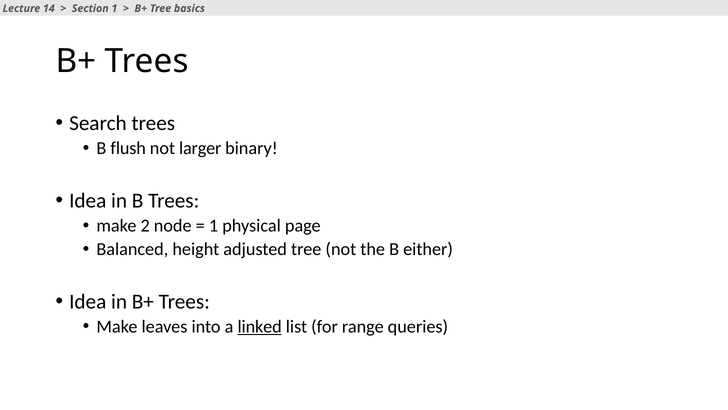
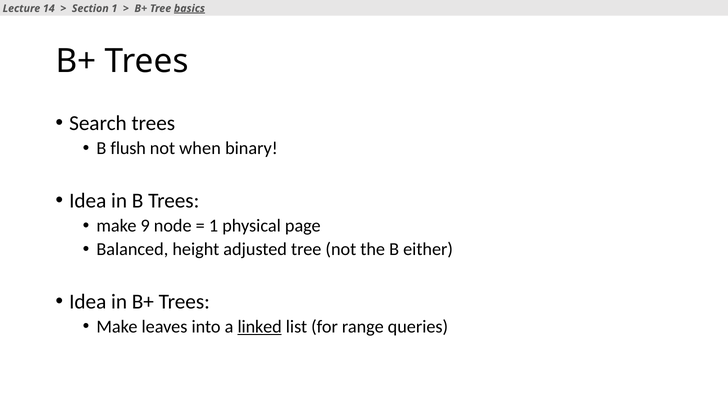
basics underline: none -> present (189, 8)
larger: larger -> when (200, 148)
2: 2 -> 9 (145, 225)
